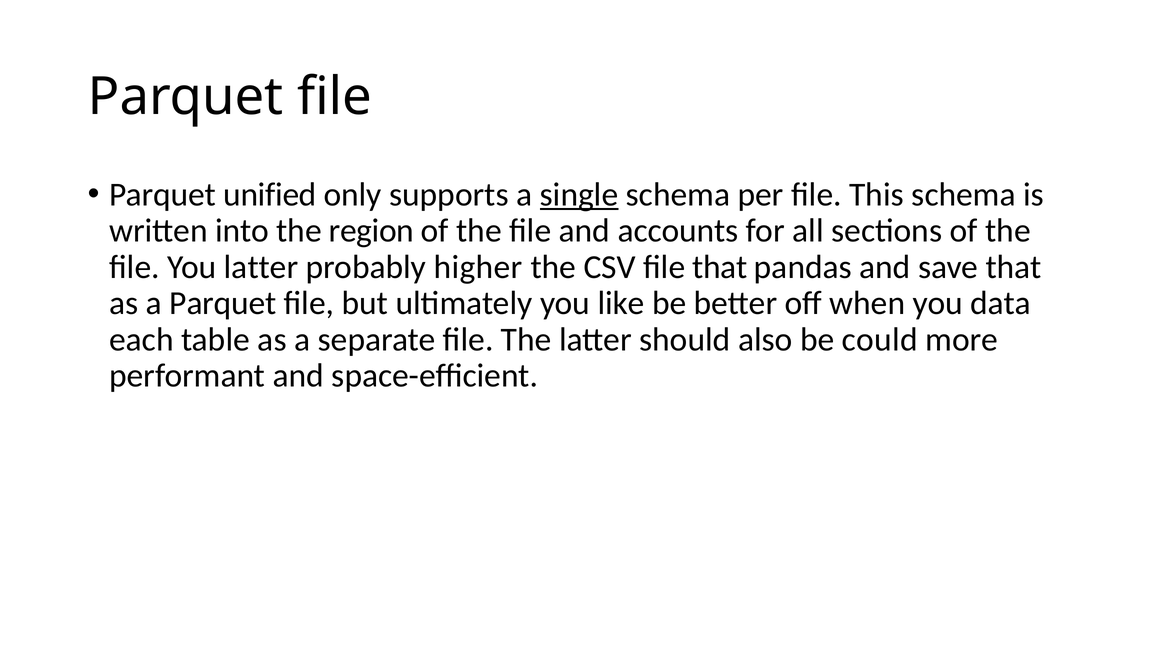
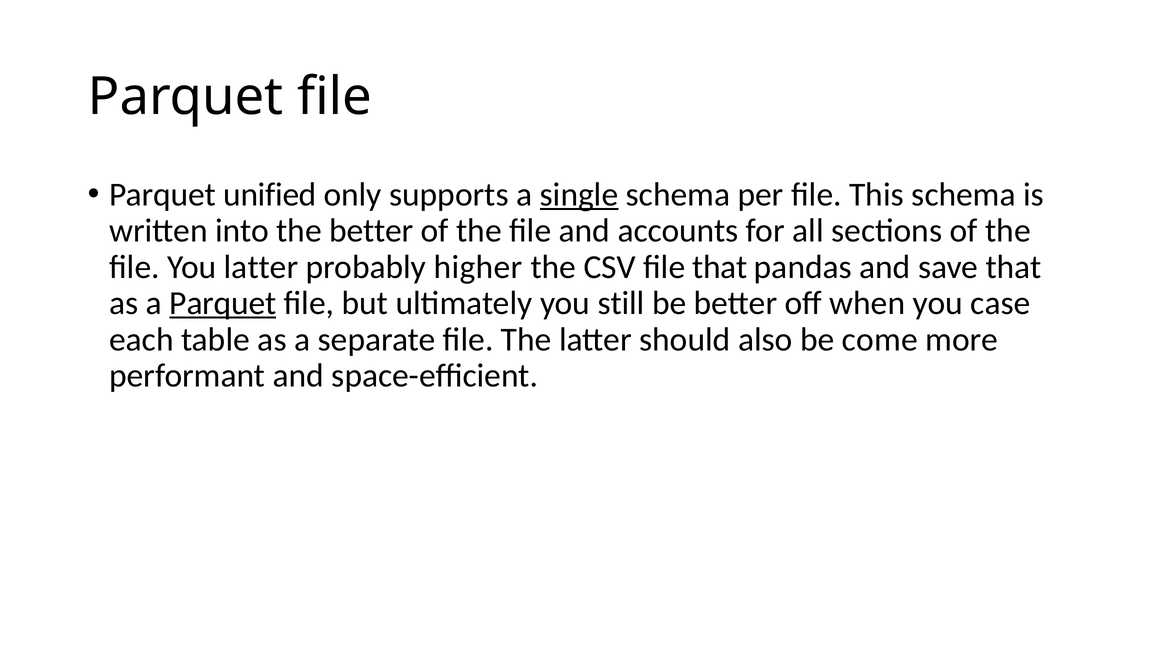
the region: region -> better (371, 231)
Parquet underline: none -> present (223, 303)
like: like -> still (621, 303)
data: data -> case (1000, 303)
could: could -> come (880, 339)
